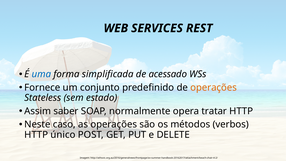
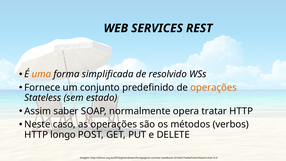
uma colour: blue -> orange (41, 74)
acessado: acessado -> resolvido (168, 74)
único: único -> longo (63, 135)
